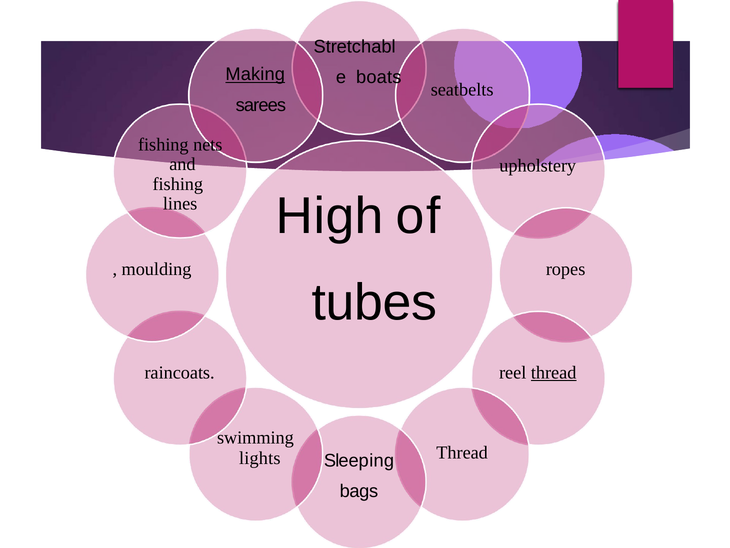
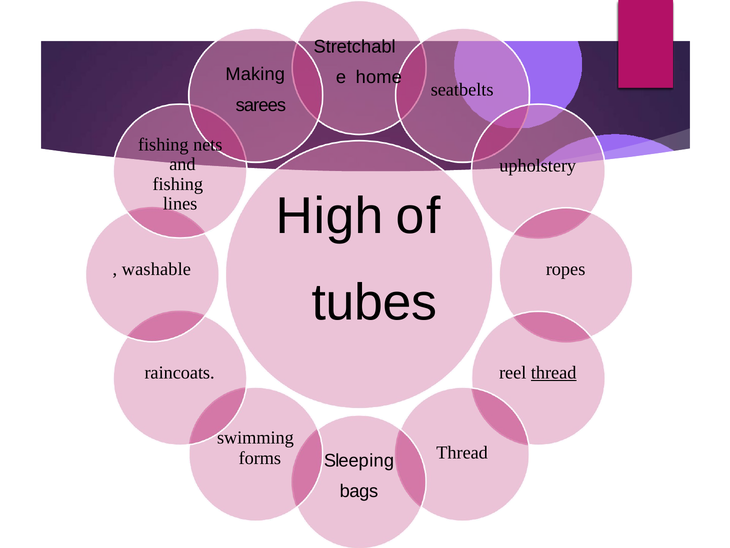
Making underline: present -> none (255, 74)
boats: boats -> home (379, 77)
moulding: moulding -> washable (156, 269)
lights: lights -> forms (260, 458)
